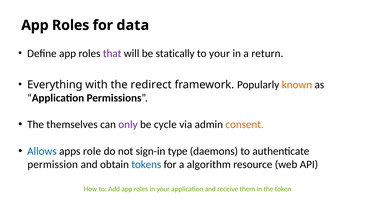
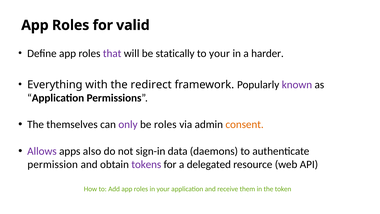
data: data -> valid (133, 25)
return: return -> harder (267, 53)
known colour: orange -> purple (297, 84)
be cycle: cycle -> roles (165, 124)
Allows colour: blue -> purple (42, 151)
role: role -> also (92, 151)
type: type -> data (178, 151)
tokens colour: blue -> purple (146, 164)
algorithm: algorithm -> delegated (209, 164)
